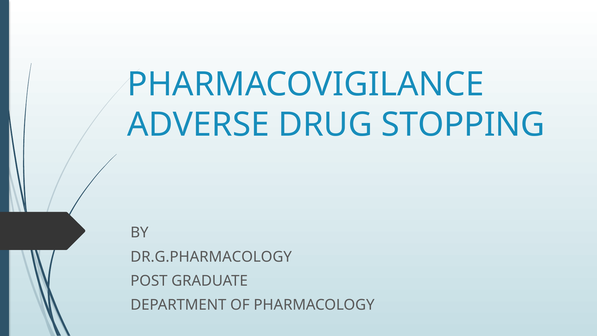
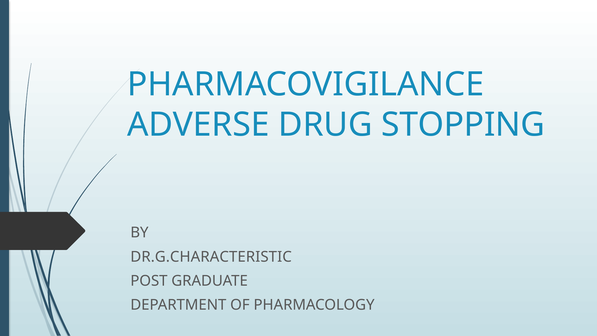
DR.G.PHARMACOLOGY: DR.G.PHARMACOLOGY -> DR.G.CHARACTERISTIC (211, 257)
